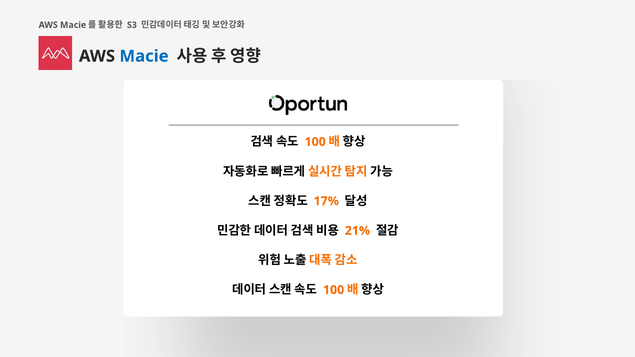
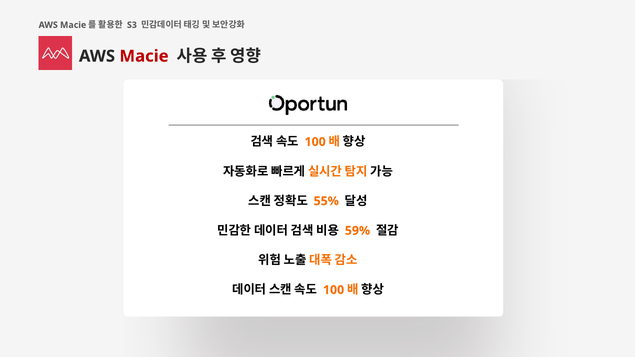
Macie colour: blue -> red (144, 56)
17%: 17% -> 55% (326, 201)
21%: 21% -> 59% (357, 231)
